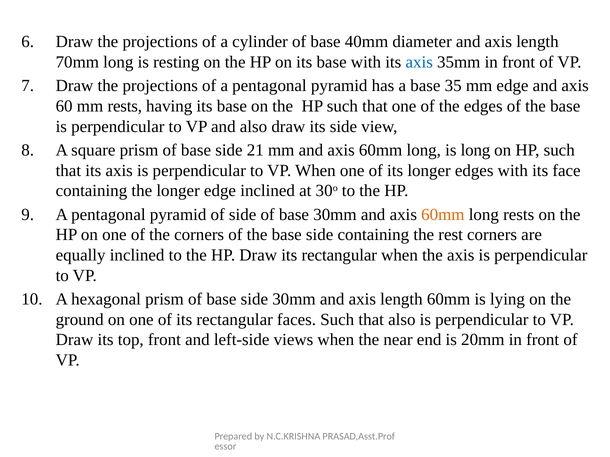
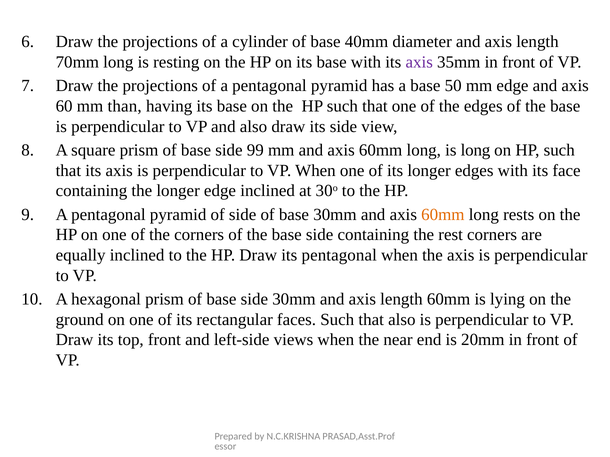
axis colour: blue -> purple (419, 62)
35: 35 -> 50 (453, 86)
mm rests: rests -> than (125, 106)
21: 21 -> 99 (255, 150)
Draw its rectangular: rectangular -> pentagonal (339, 255)
